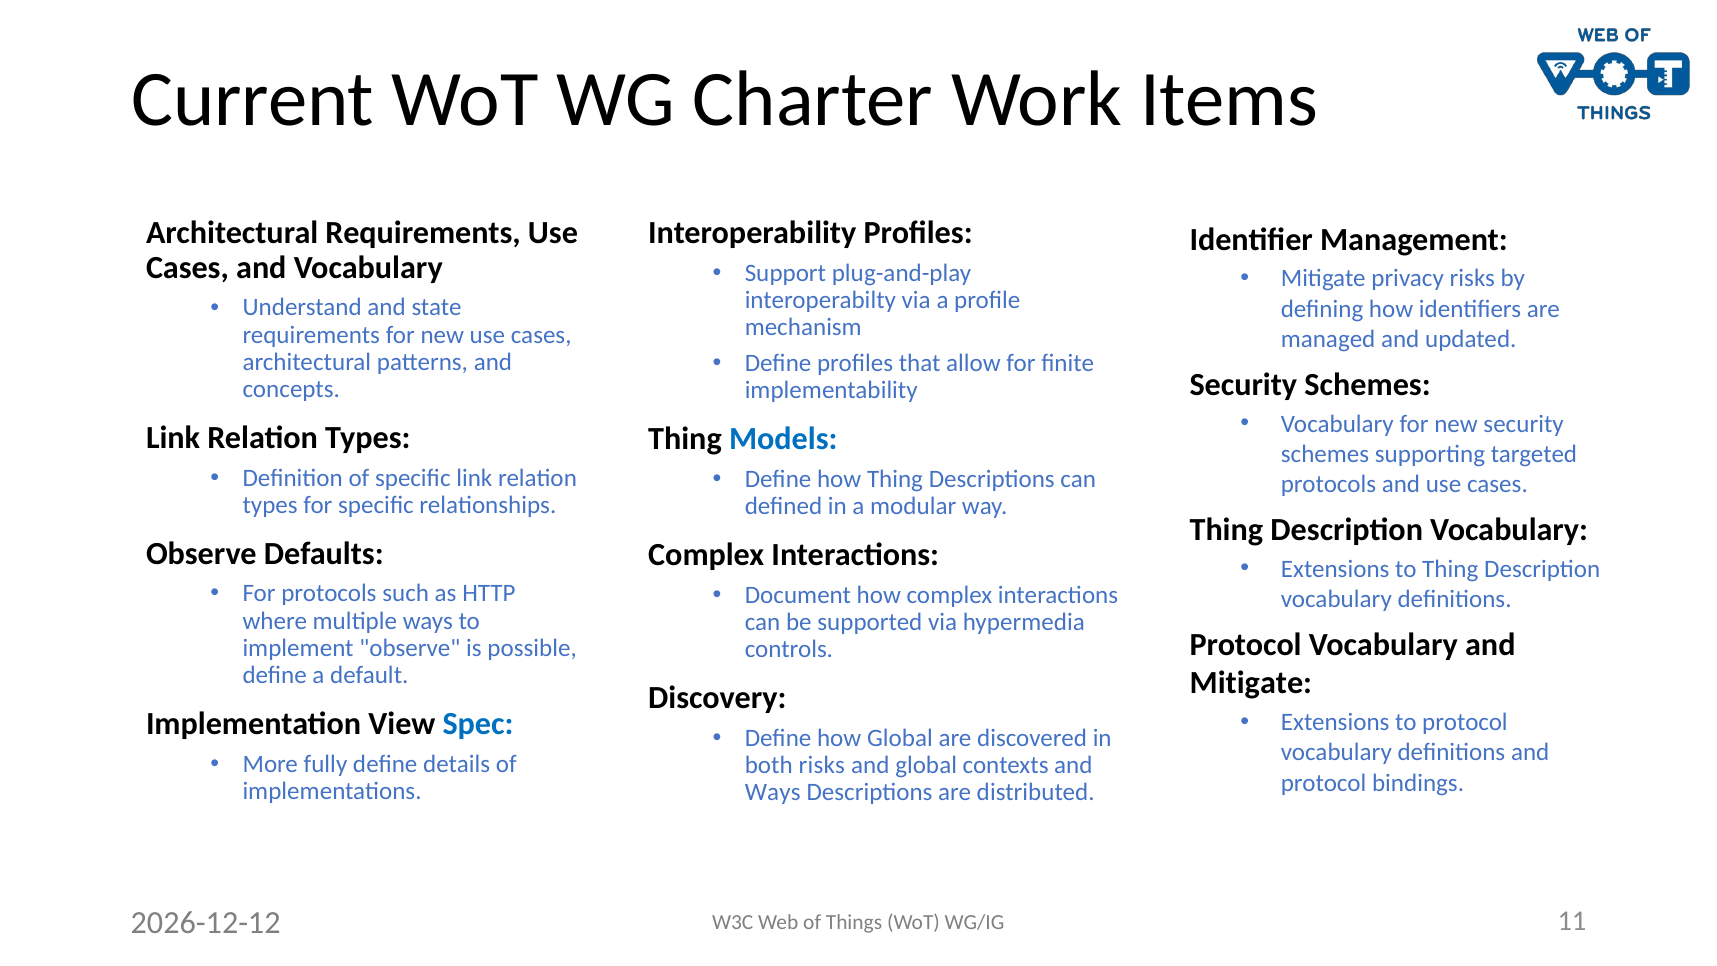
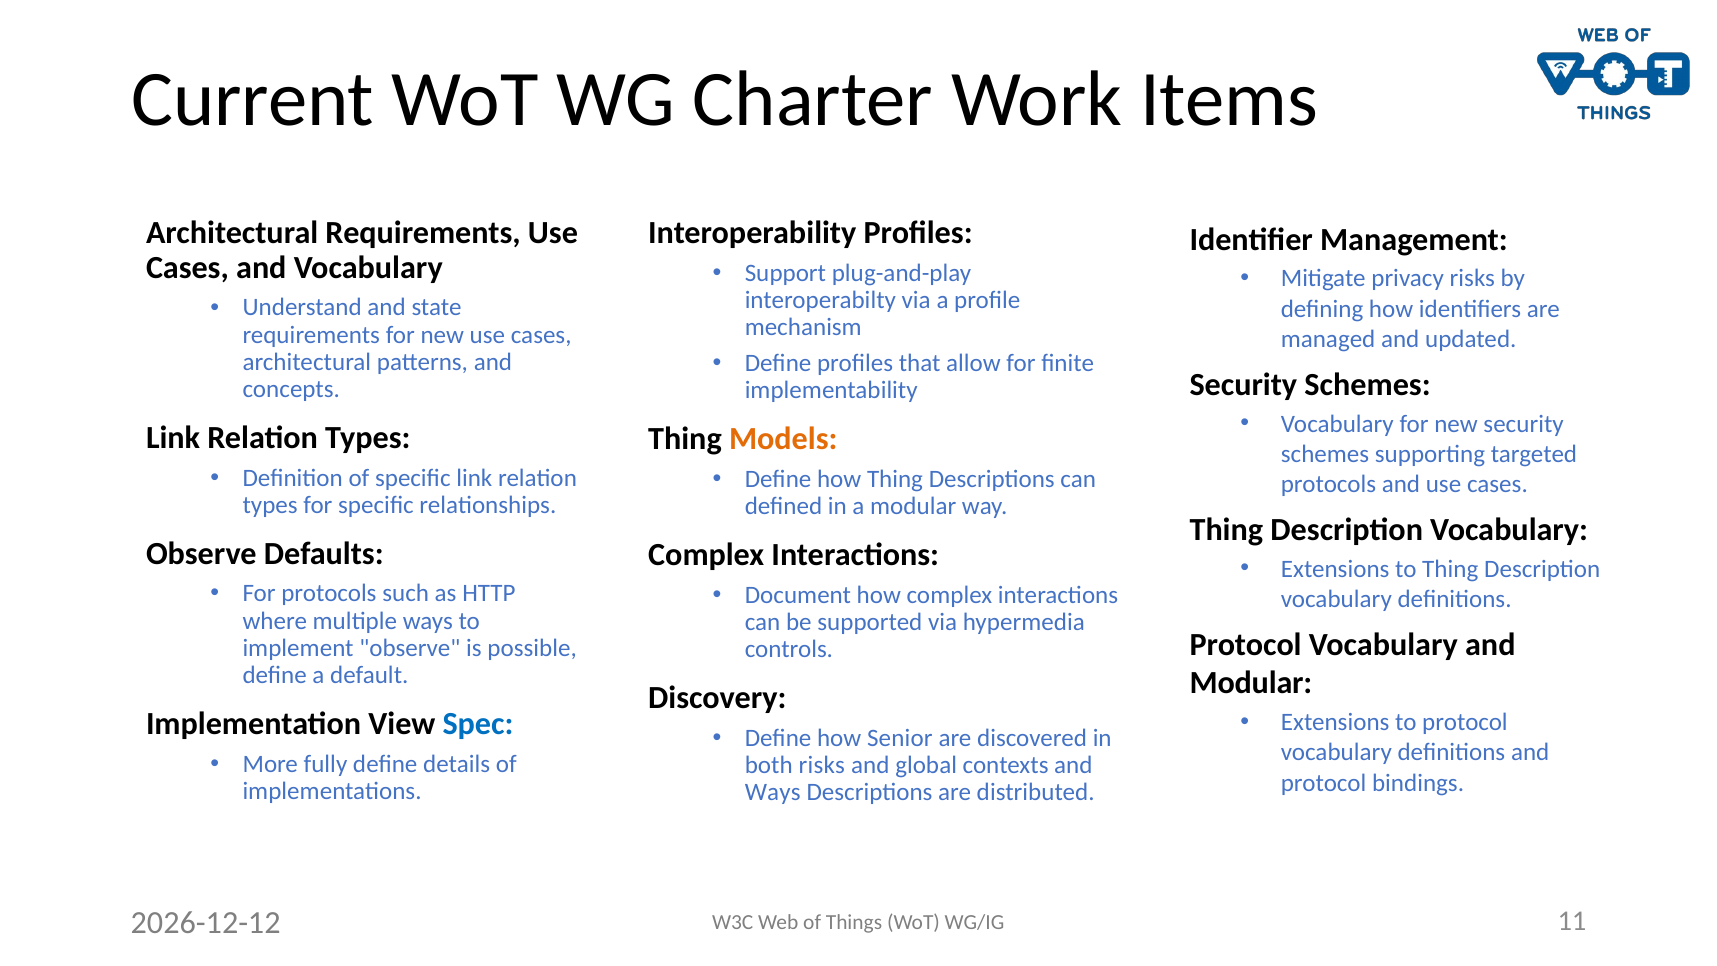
Models colour: blue -> orange (783, 439)
Mitigate: Mitigate -> Modular (1251, 683)
how Global: Global -> Senior (900, 738)
